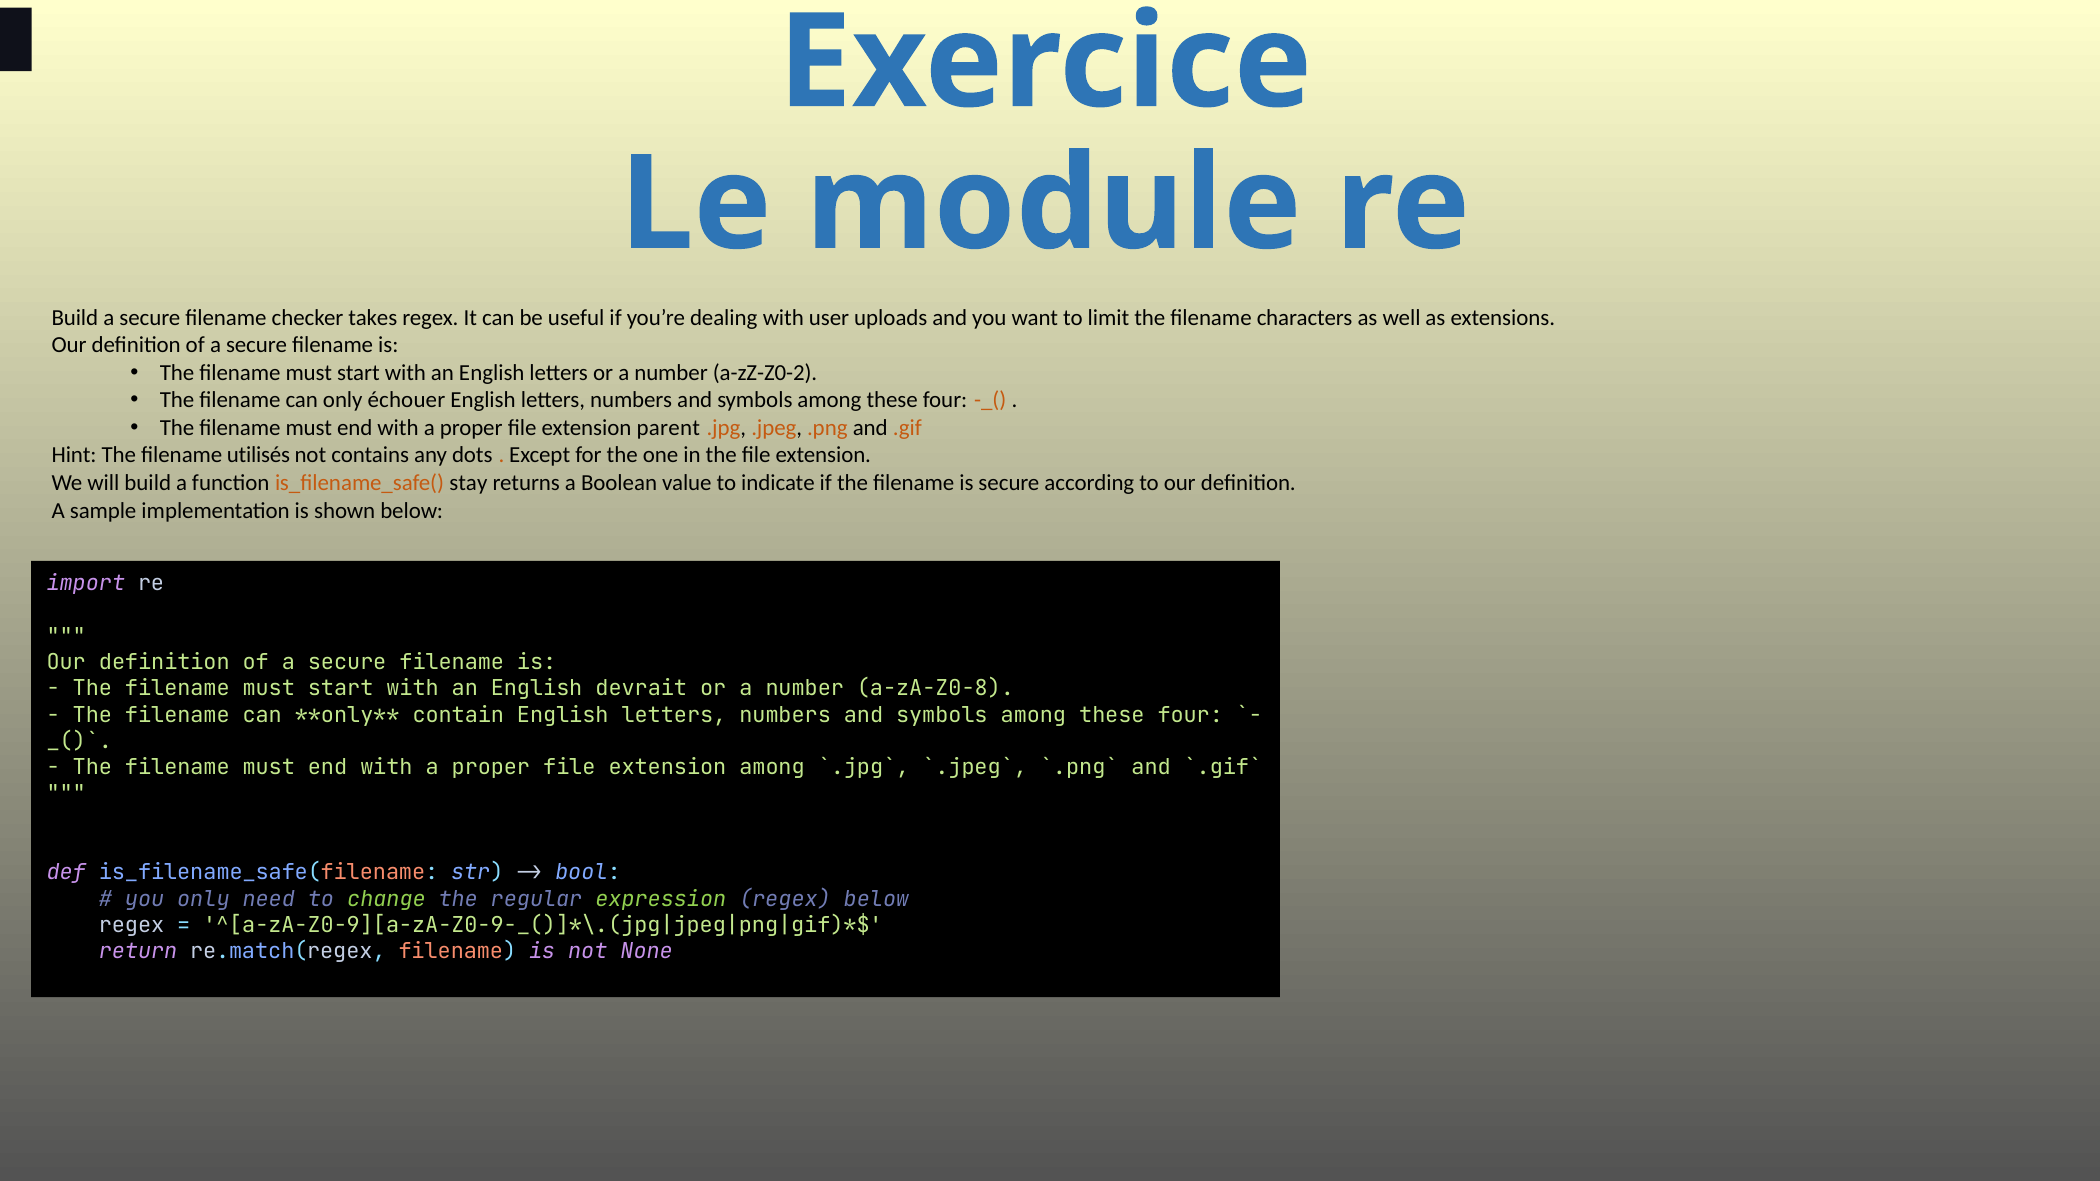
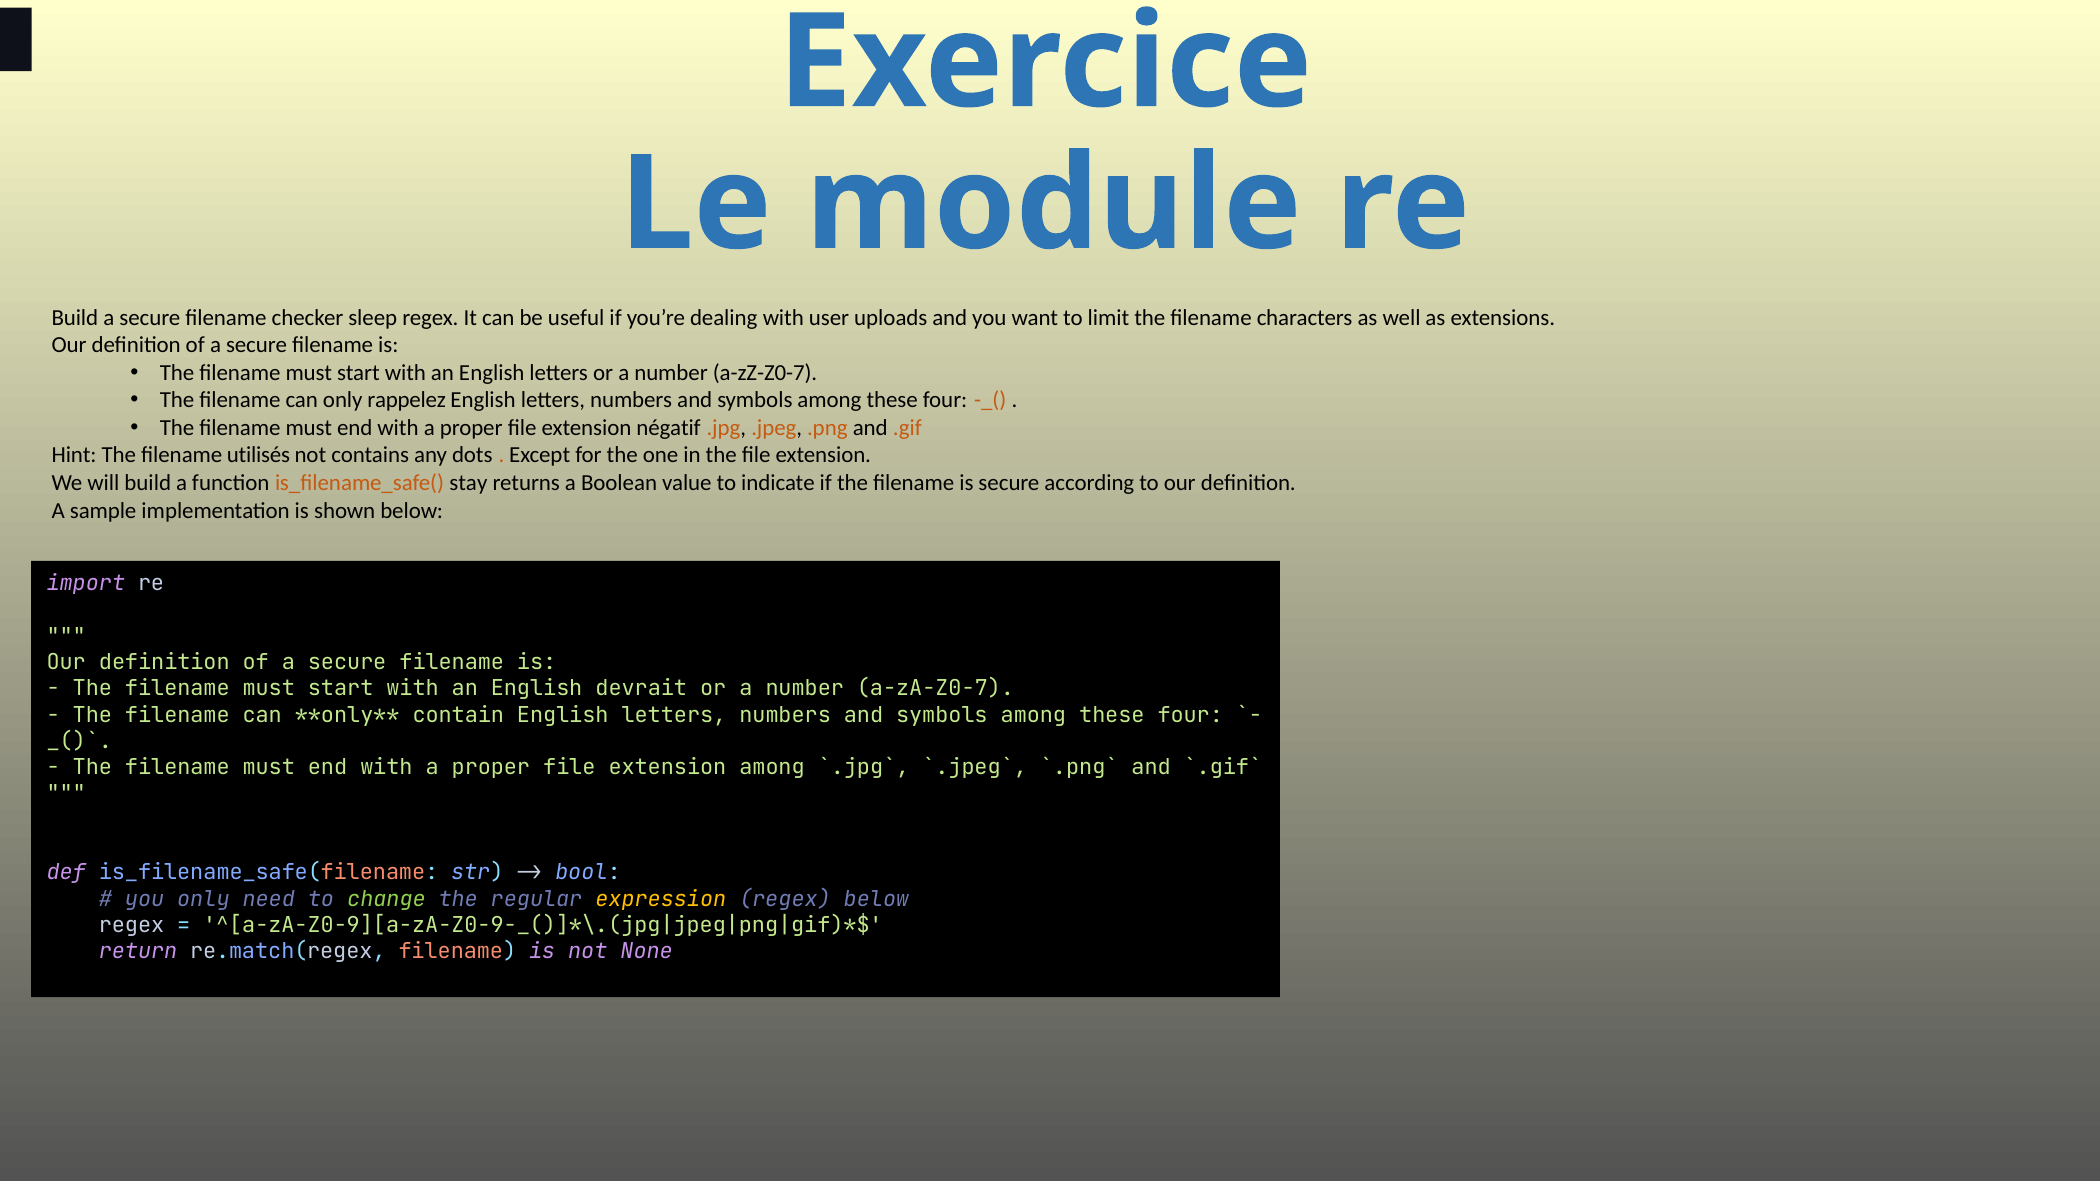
takes: takes -> sleep (373, 318)
a-zZ-Z0-2: a-zZ-Z0-2 -> a-zZ-Z0-7 (765, 373)
échouer: échouer -> rappelez (407, 400)
parent: parent -> négatif (669, 428)
a-zA-Z0-8: a-zA-Z0-8 -> a-zA-Z0-7 (935, 689)
expression colour: light green -> yellow (661, 899)
